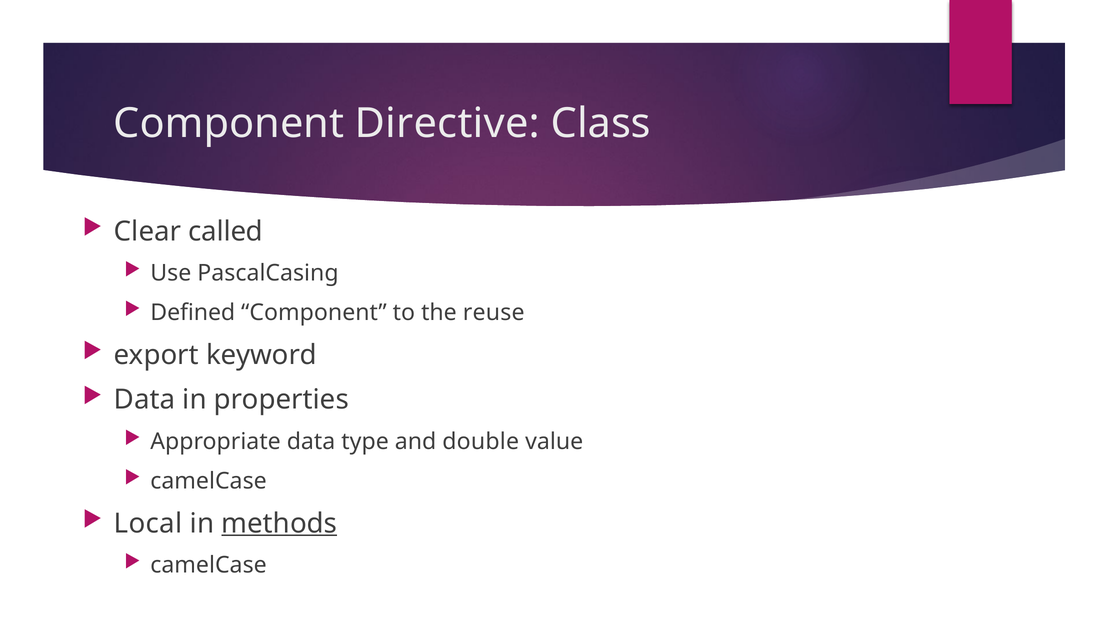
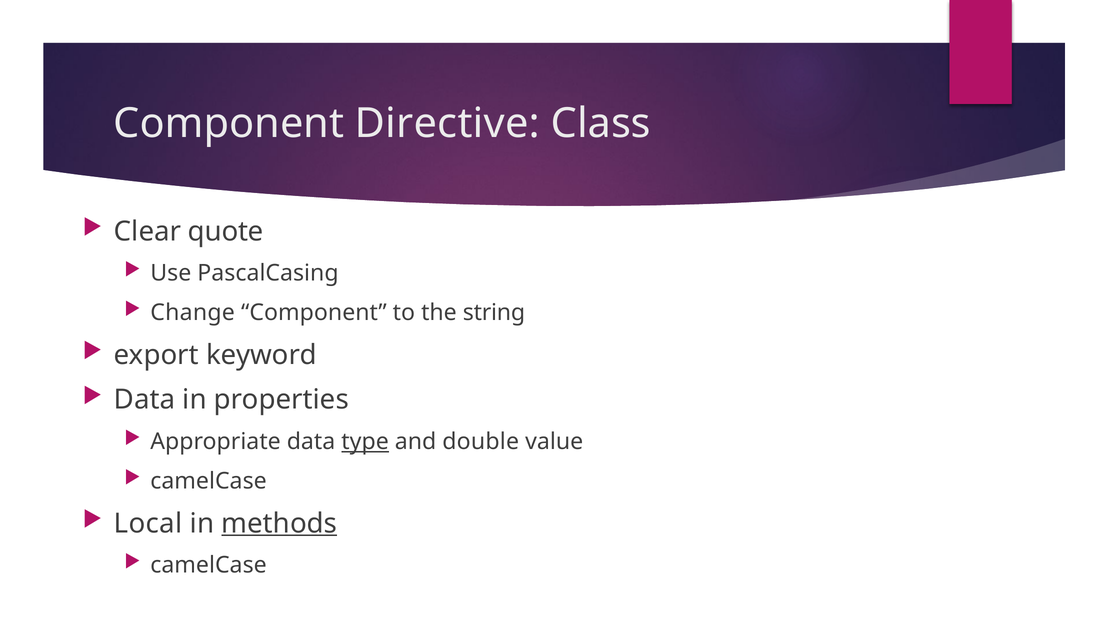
called: called -> quote (226, 231)
Defined: Defined -> Change (193, 312)
reuse: reuse -> string (494, 312)
type underline: none -> present (365, 441)
